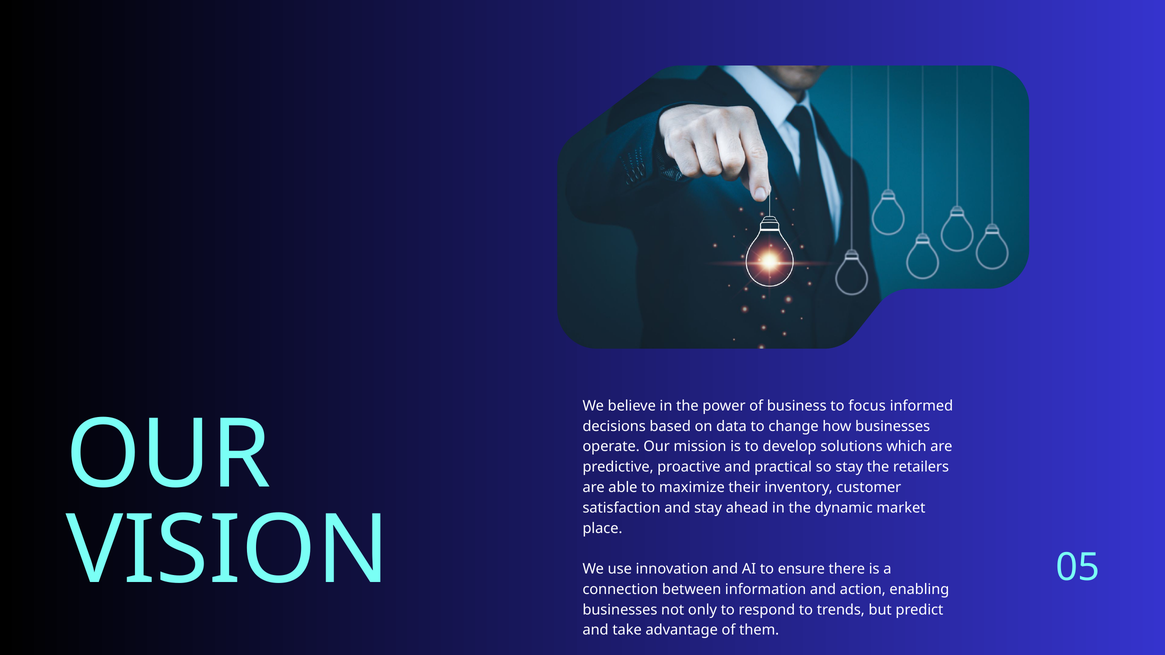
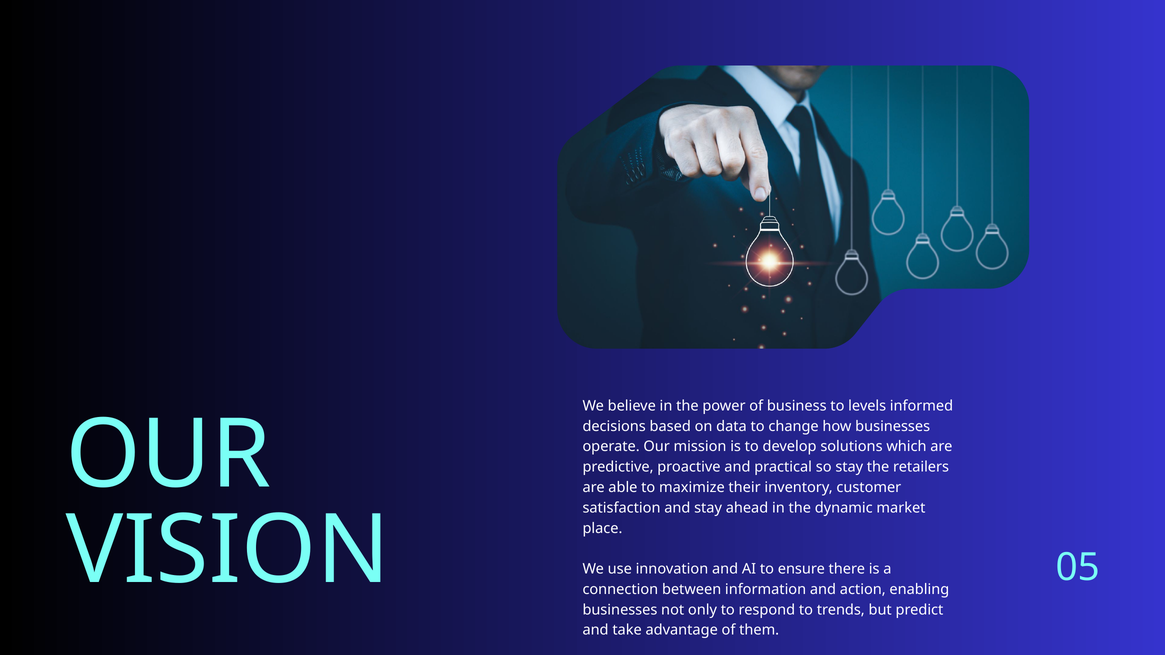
focus: focus -> levels (867, 406)
